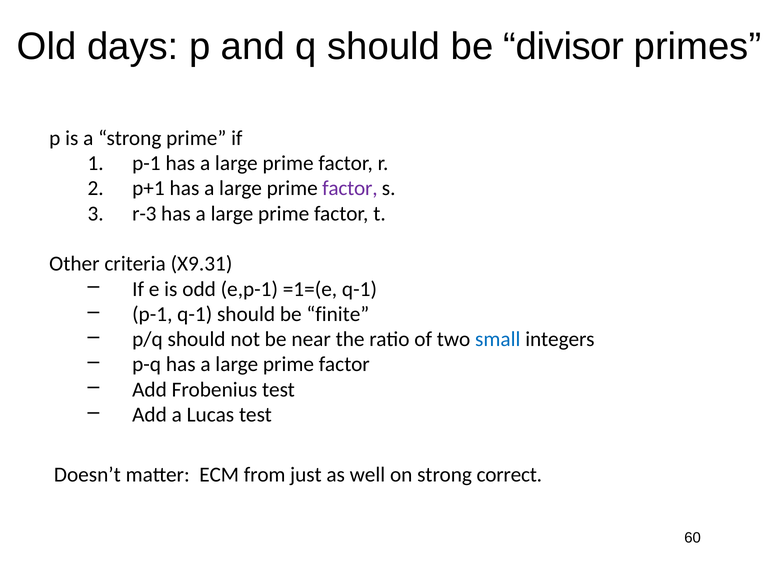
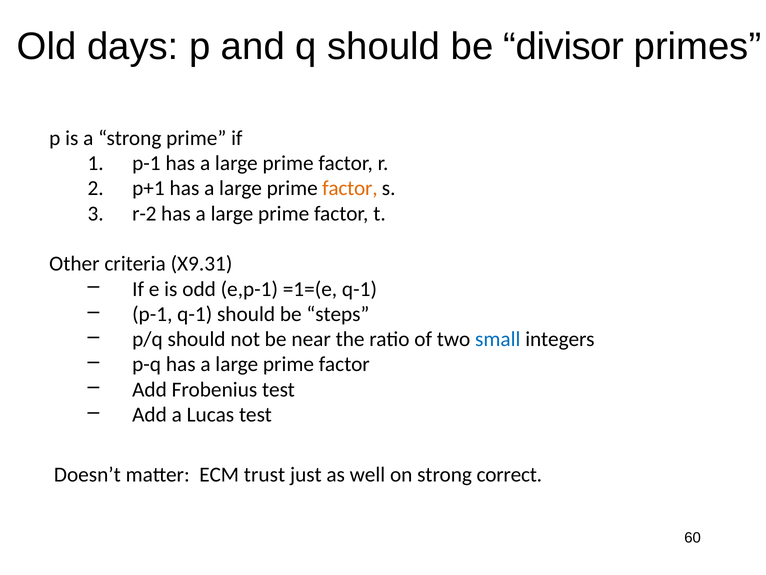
factor colour: purple -> orange (350, 188)
r-3: r-3 -> r-2 (144, 213)
finite: finite -> steps (338, 314)
from: from -> trust (265, 474)
